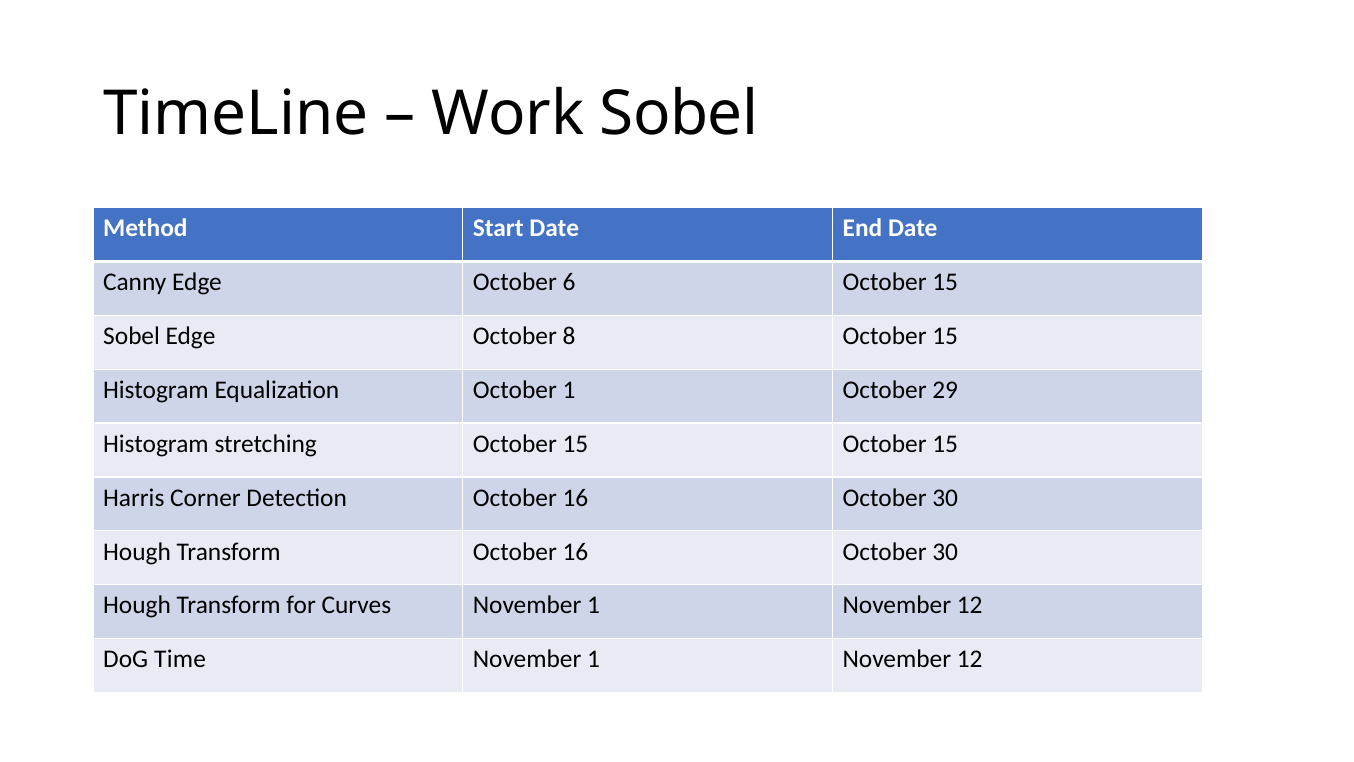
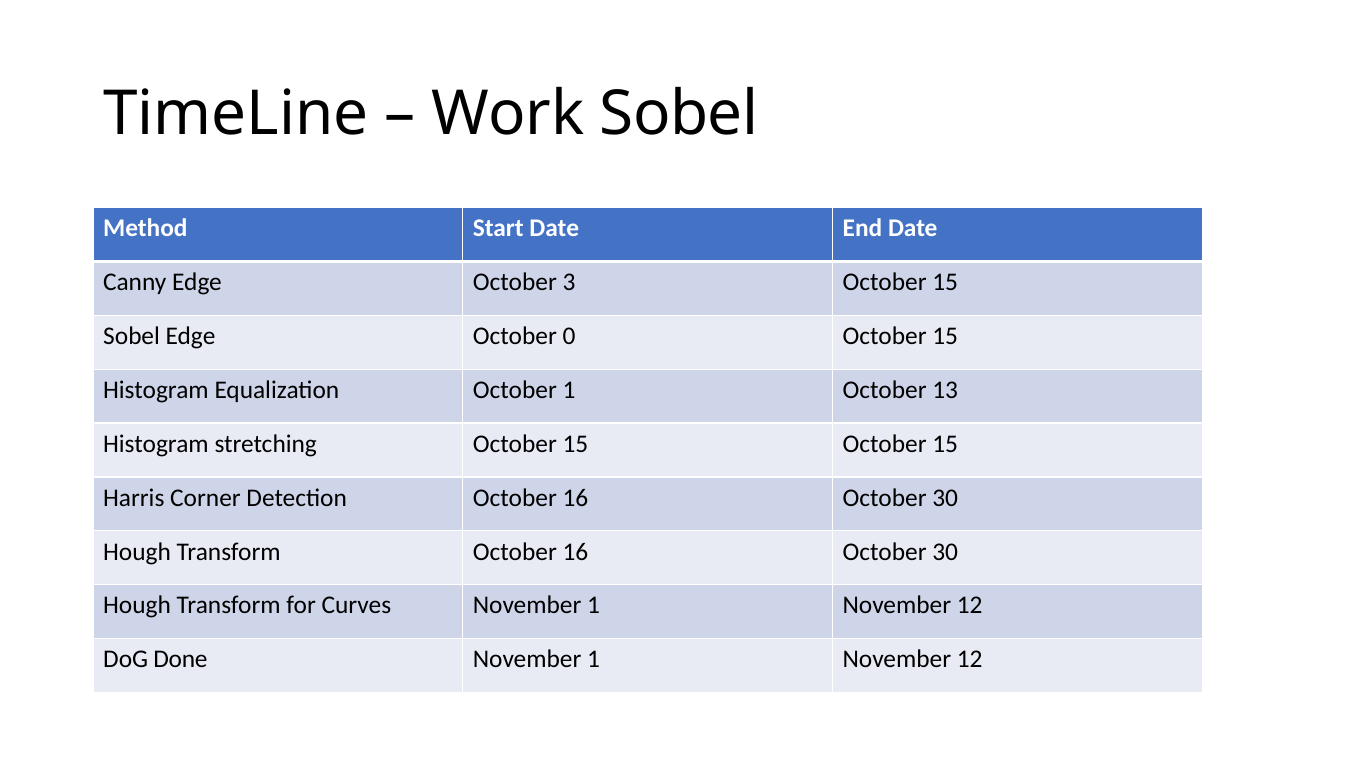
6: 6 -> 3 (569, 282)
8: 8 -> 0 (569, 336)
29: 29 -> 13 (945, 390)
Time: Time -> Done (180, 659)
